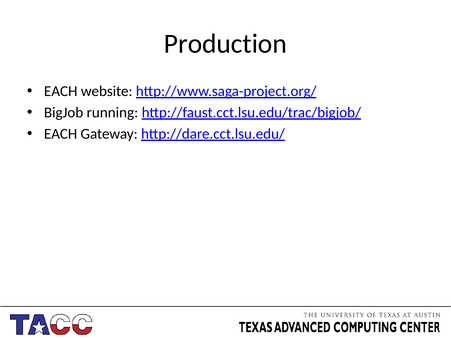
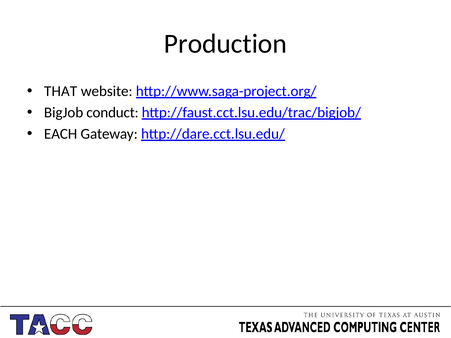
EACH: EACH -> THAT (61, 91)
running: running -> conduct (113, 113)
